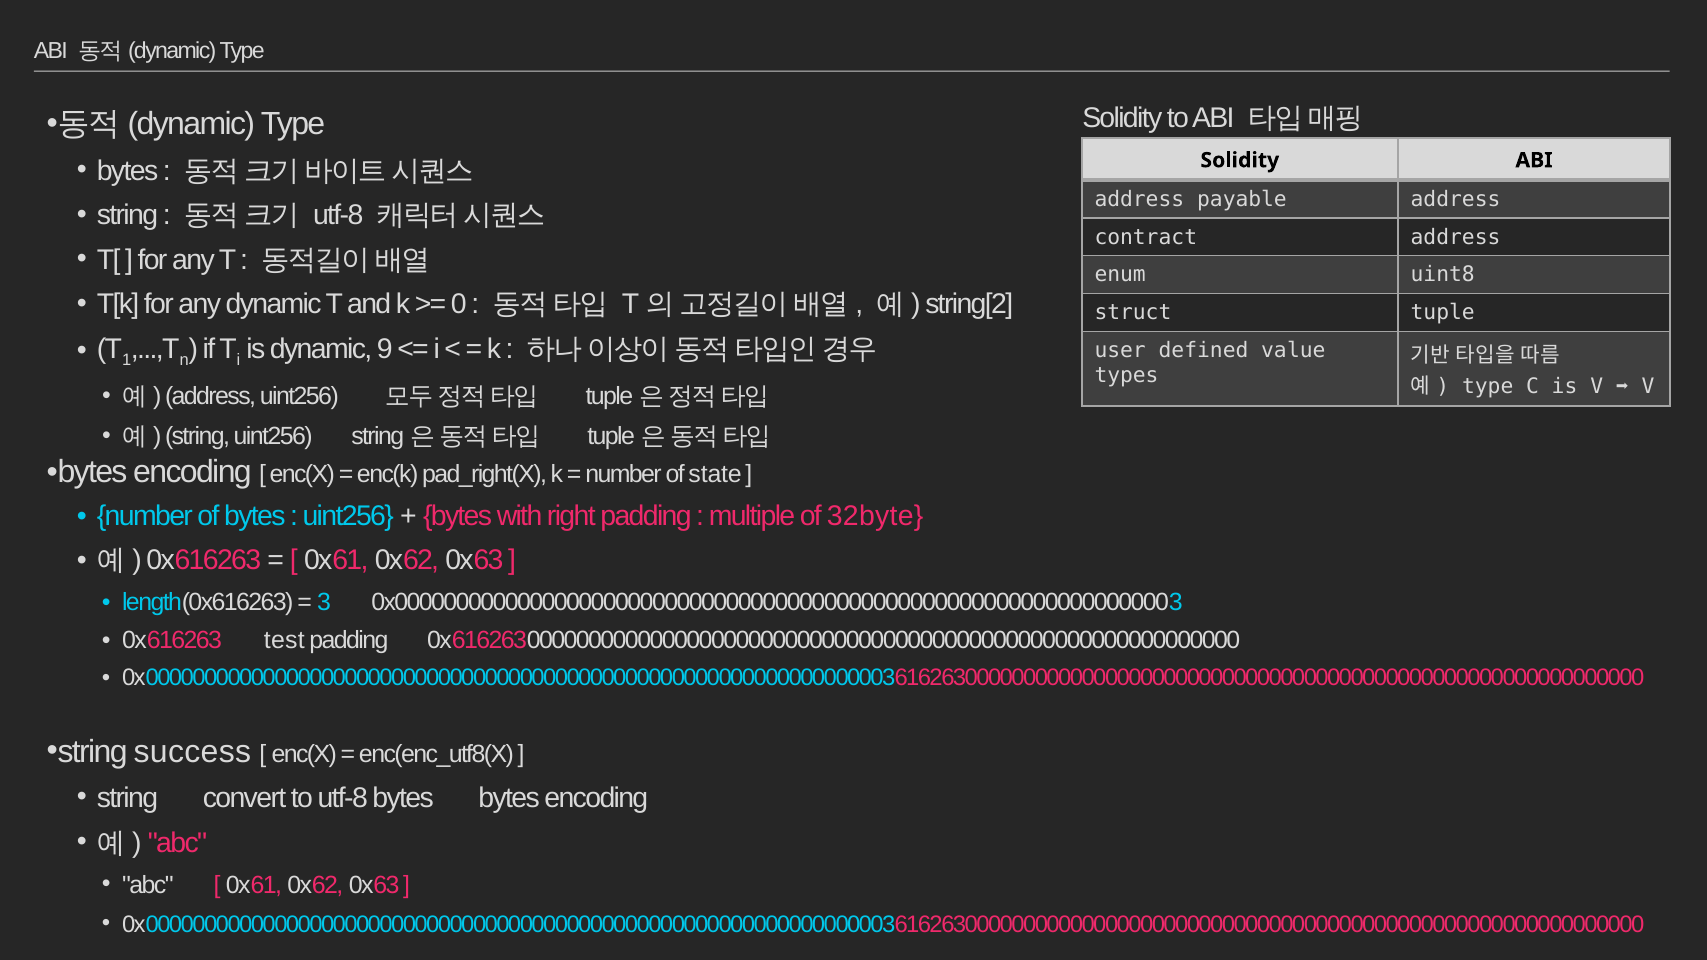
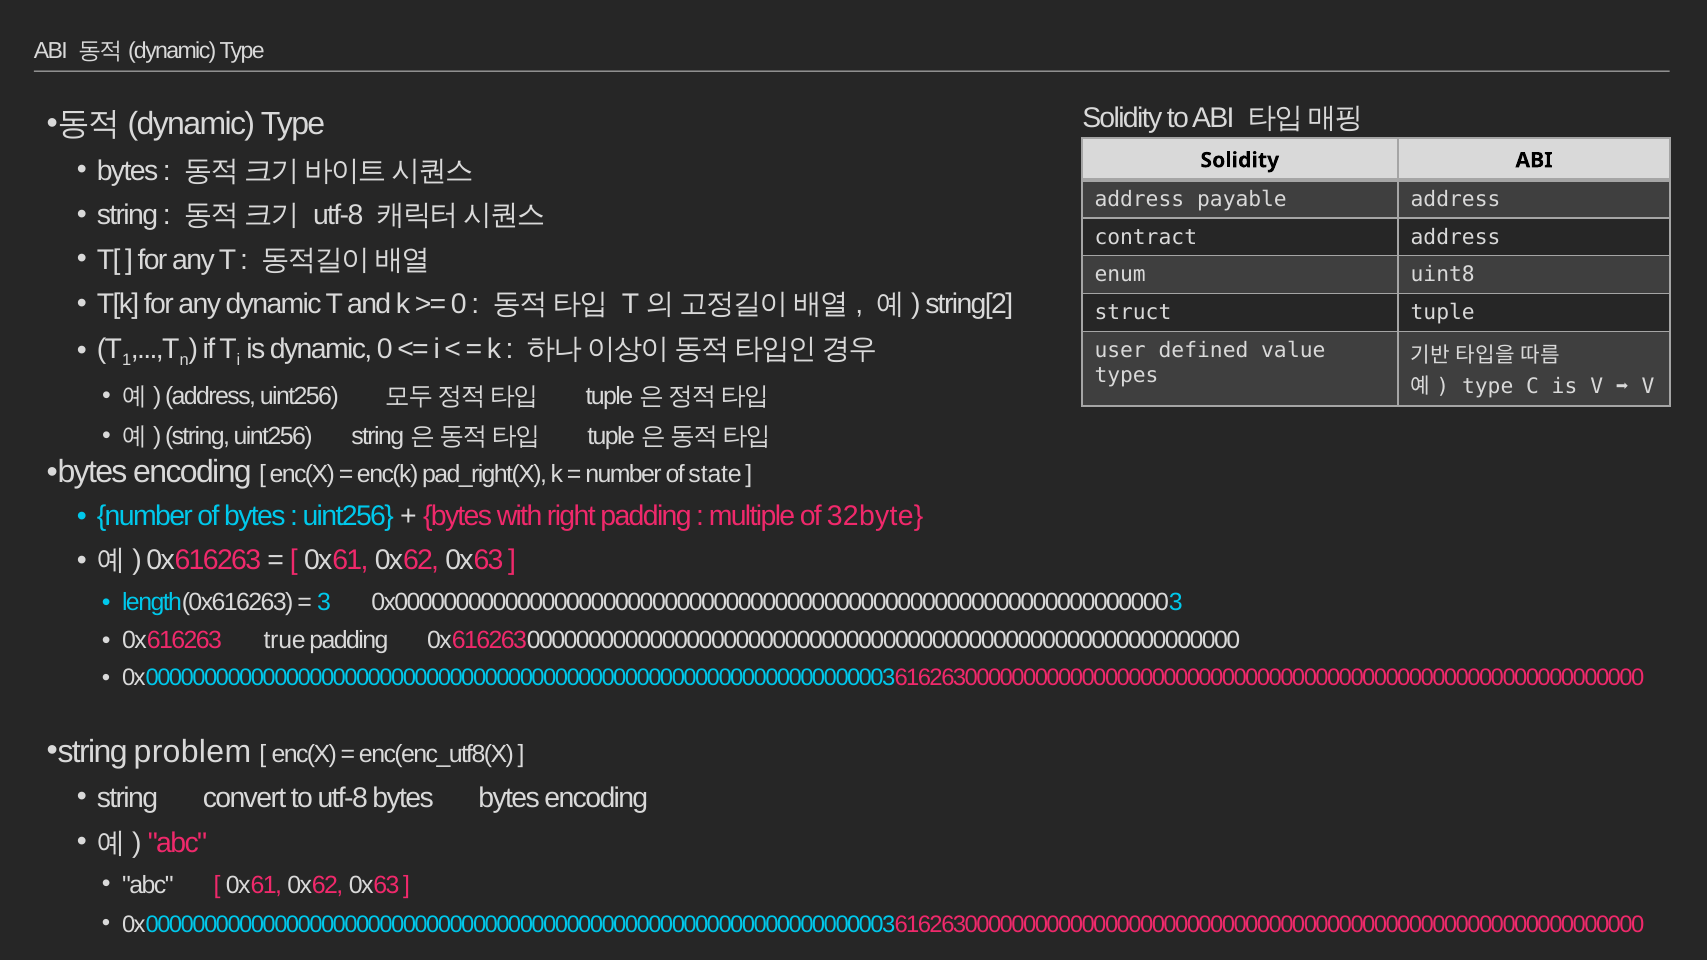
dynamic 9: 9 -> 0 (385, 349)
test: test -> true (285, 640)
success: success -> problem (192, 752)
